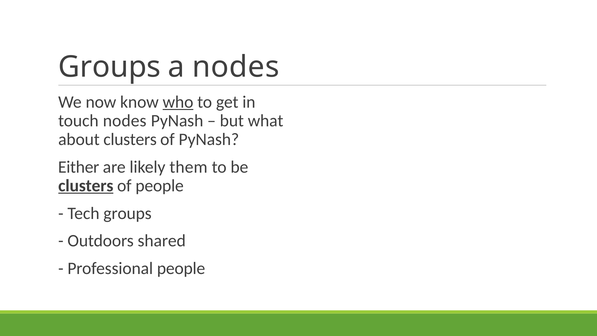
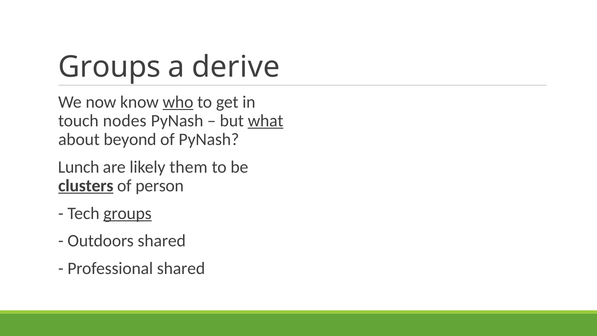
a nodes: nodes -> derive (236, 67)
what underline: none -> present (266, 121)
about clusters: clusters -> beyond (130, 139)
Either: Either -> Lunch (79, 167)
of people: people -> person (160, 186)
groups underline: none -> present (127, 213)
Professional people: people -> shared (181, 268)
